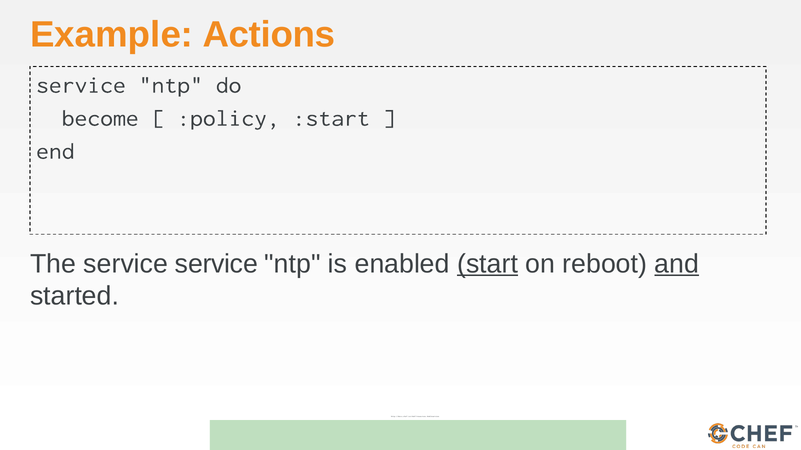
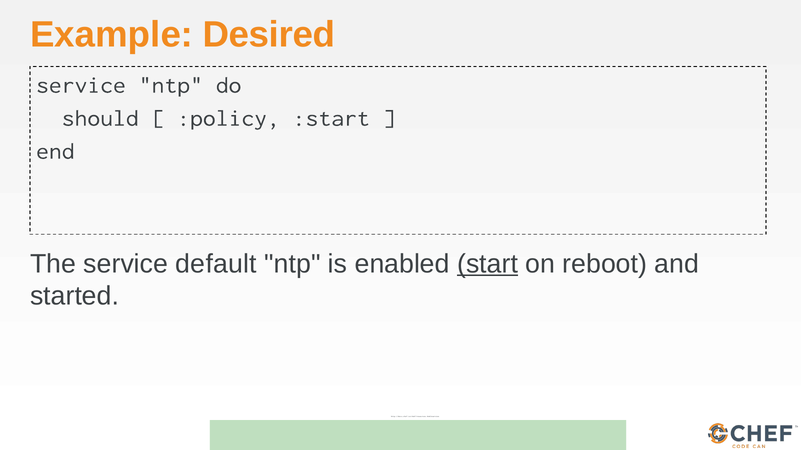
Actions: Actions -> Desired (269, 35)
become: become -> should (100, 118)
service service: service -> default (216, 264)
and underline: present -> none (677, 264)
